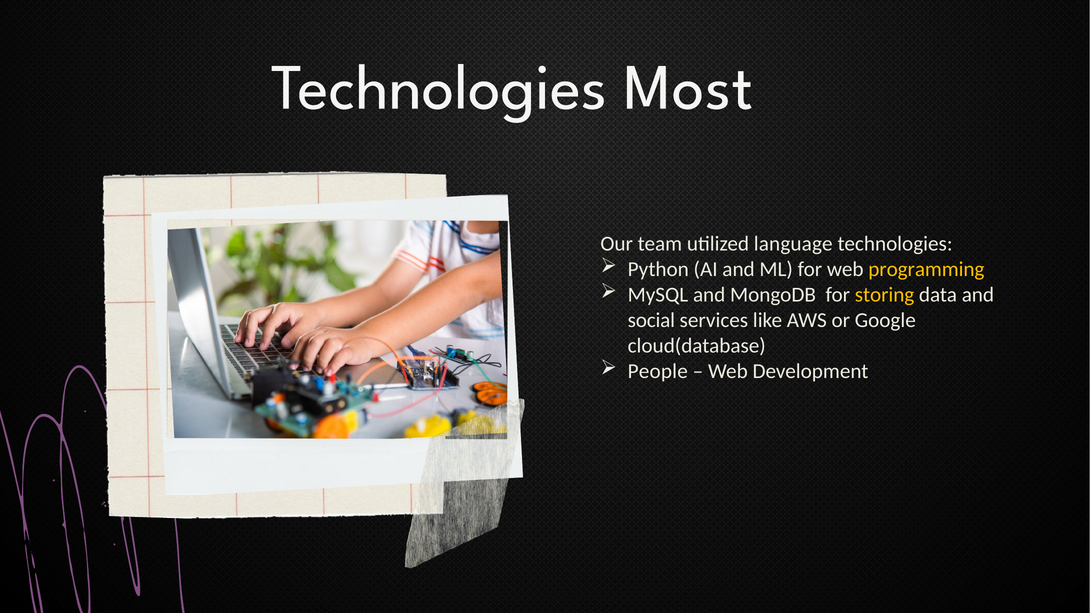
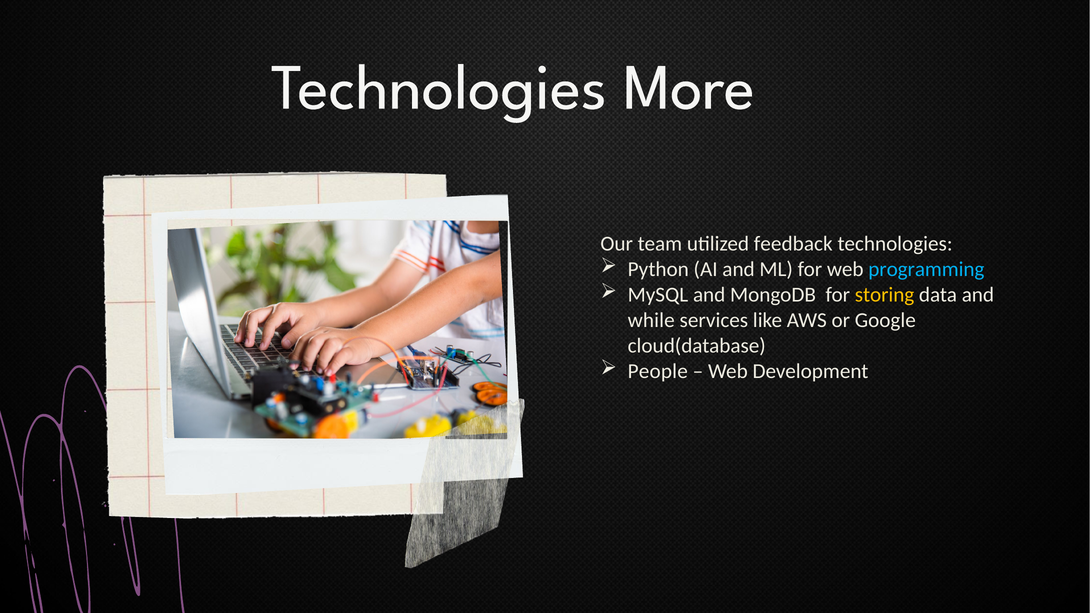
Most: Most -> More (689, 87)
language: language -> feedback (793, 244)
programming colour: yellow -> light blue (926, 269)
social: social -> while (651, 320)
